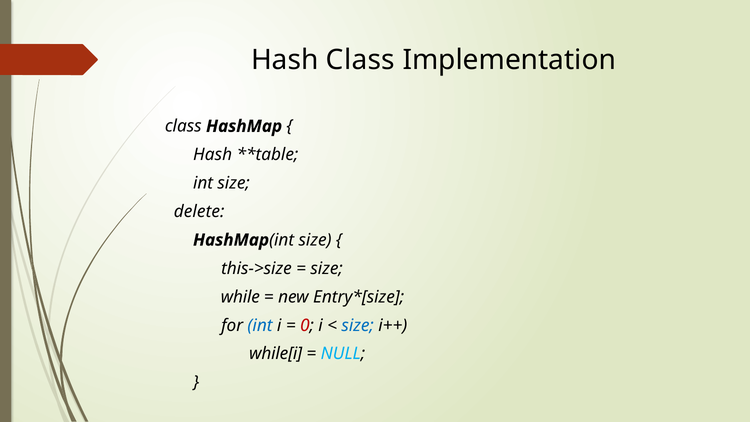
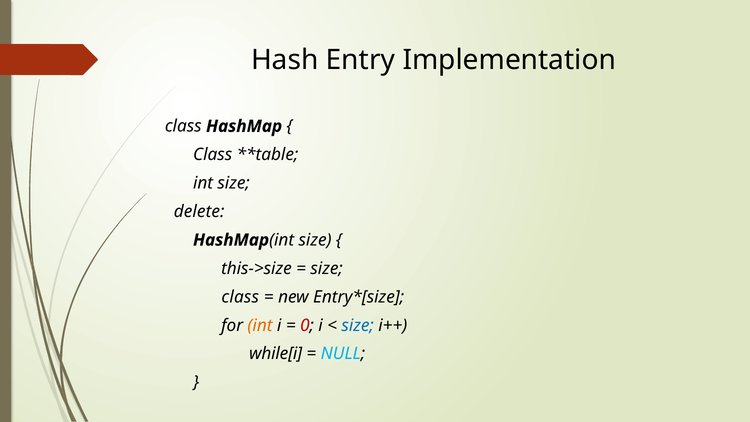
Hash Class: Class -> Entry (360, 60)
Hash: Hash -> Class (213, 155)
while: while -> class (240, 297)
int colour: blue -> orange (260, 325)
